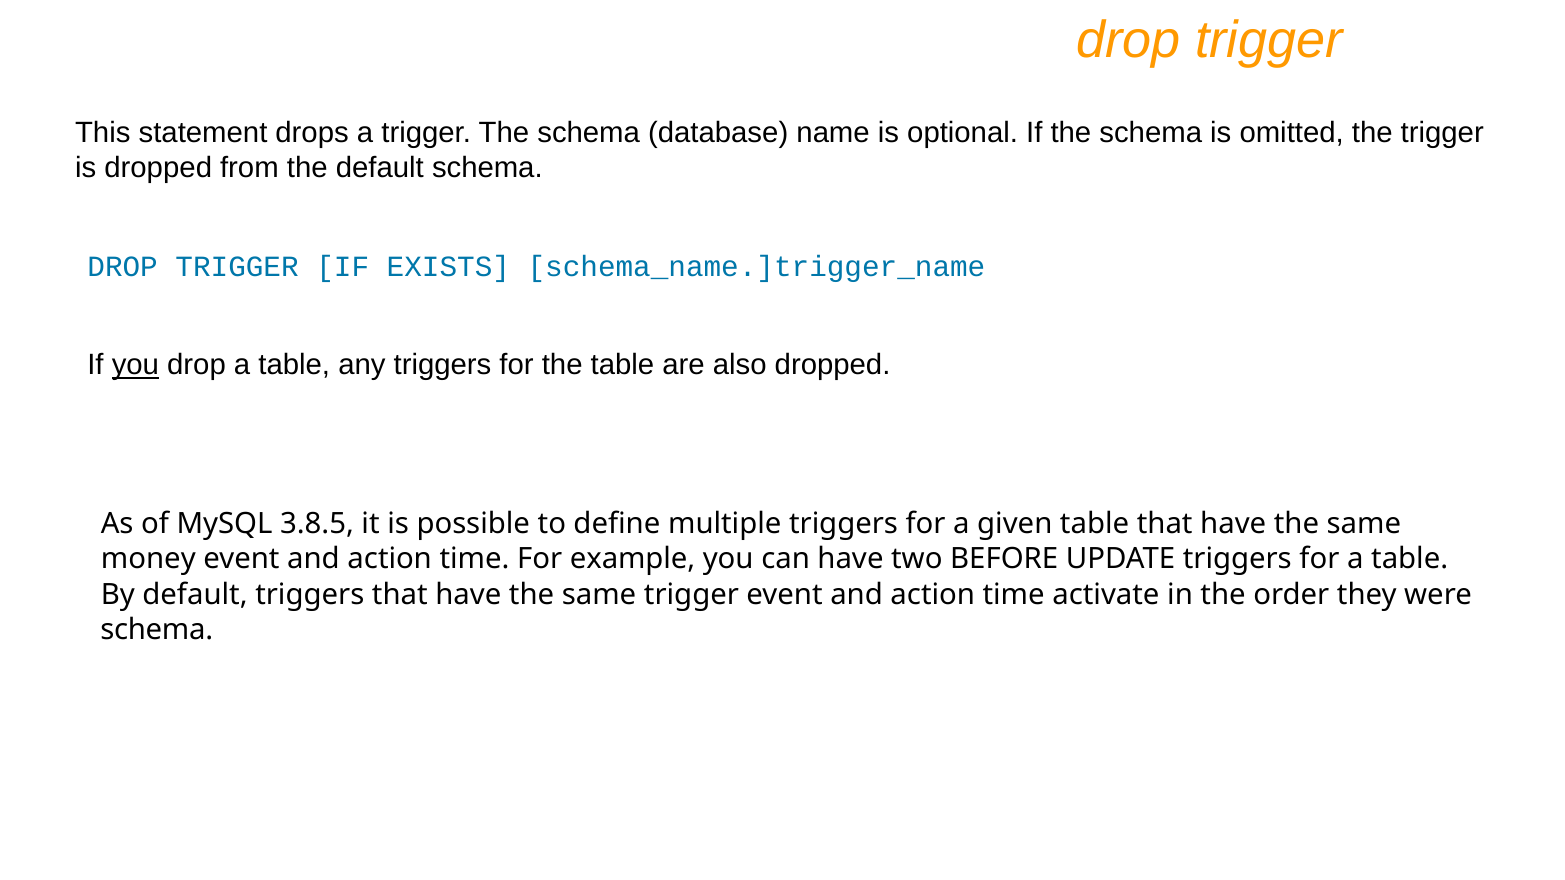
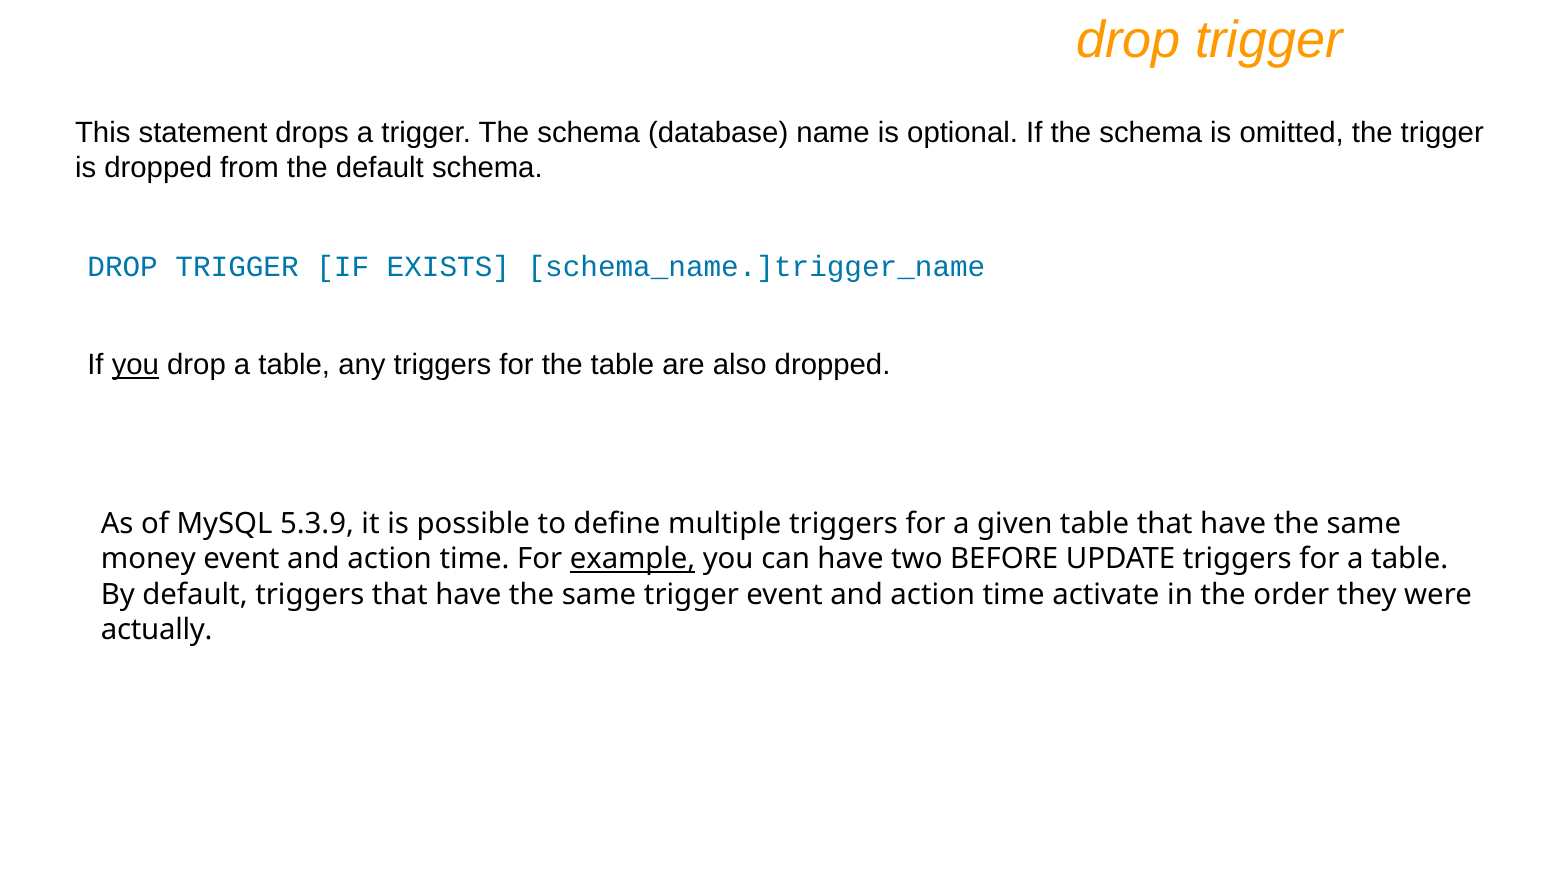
3.8.5: 3.8.5 -> 5.3.9 (317, 524)
example underline: none -> present (633, 559)
schema: schema -> actually (157, 630)
